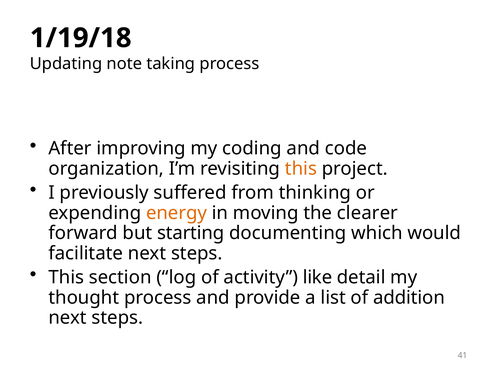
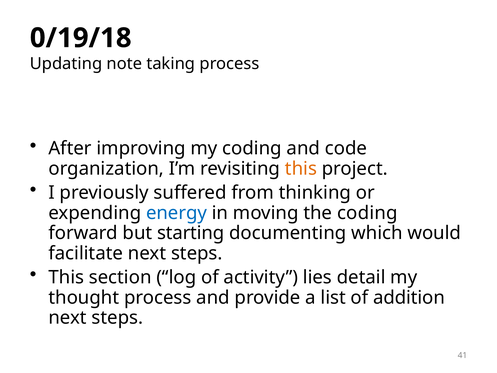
1/19/18: 1/19/18 -> 0/19/18 (81, 38)
energy colour: orange -> blue (177, 213)
the clearer: clearer -> coding (367, 213)
like: like -> lies (317, 277)
